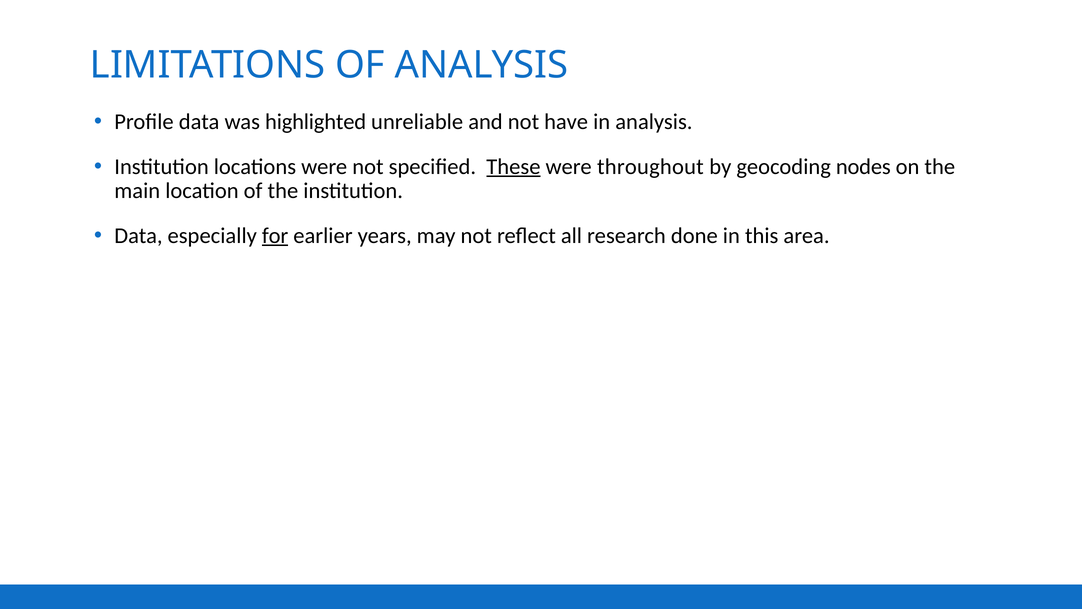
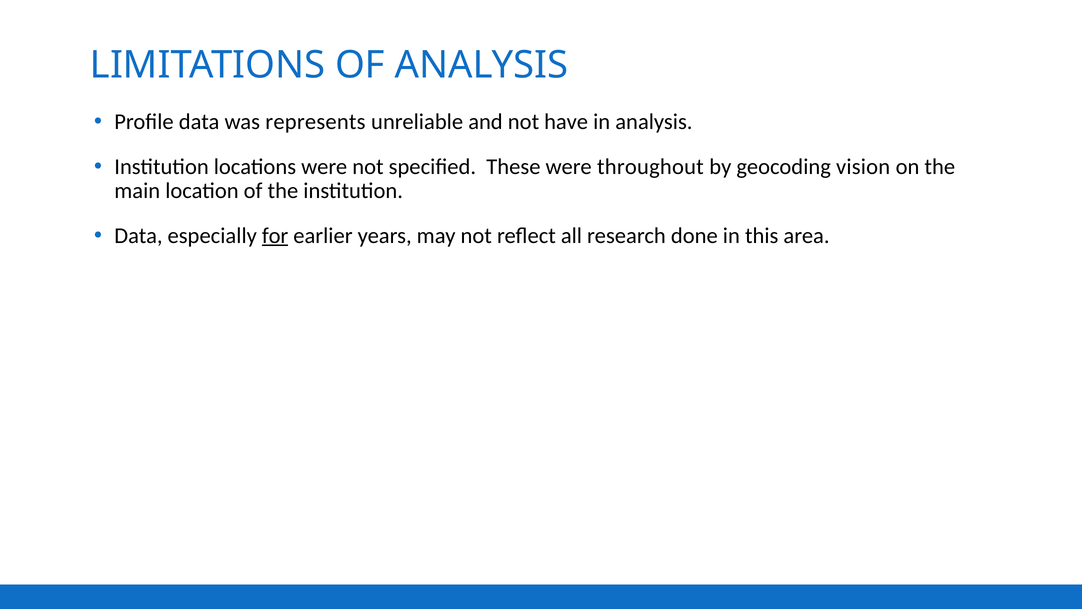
highlighted: highlighted -> represents (315, 122)
These underline: present -> none (513, 167)
nodes: nodes -> vision (863, 167)
